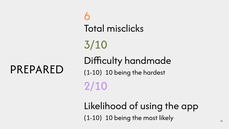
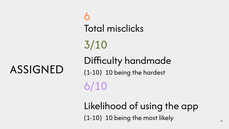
PREPARED: PREPARED -> ASSIGNED (37, 69)
2/10: 2/10 -> 6/10 (96, 86)
